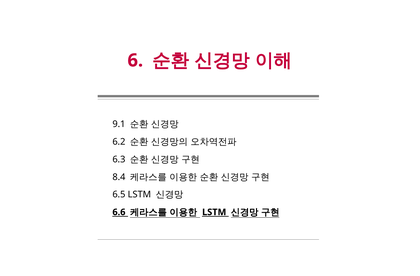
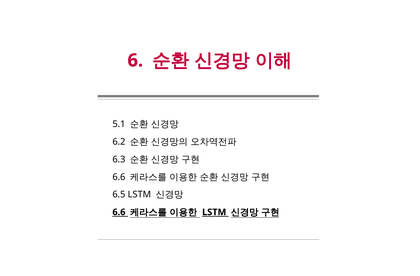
9.1: 9.1 -> 5.1 (119, 124)
8.4: 8.4 -> 6.6 (119, 177)
